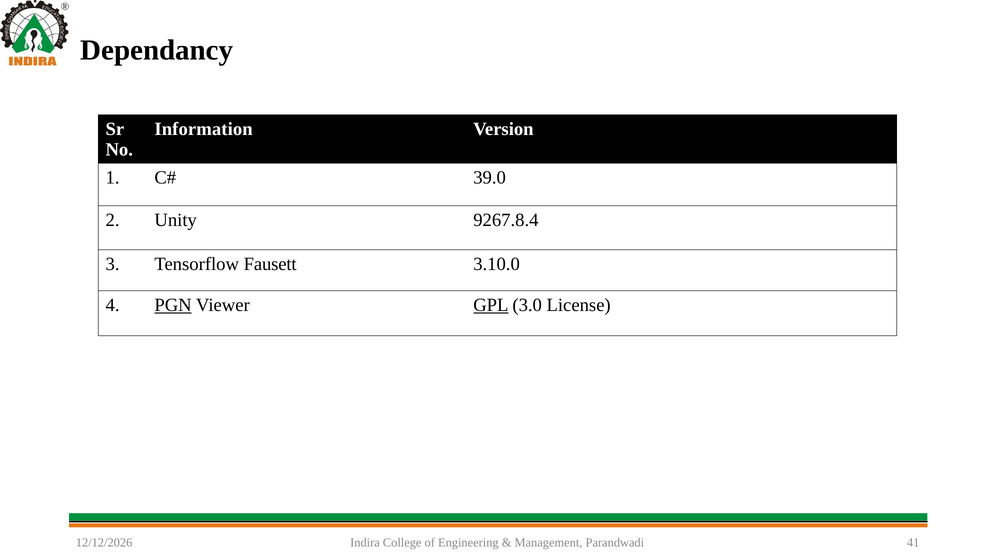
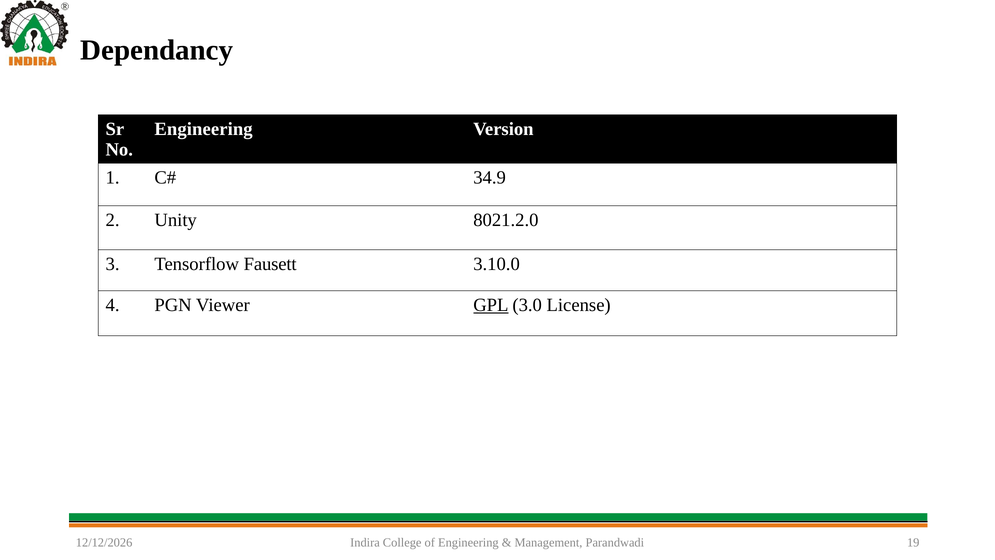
Information: Information -> Engineering (204, 129)
39.0: 39.0 -> 34.9 (490, 178)
9267.8.4: 9267.8.4 -> 8021.2.0 (506, 220)
PGN underline: present -> none (173, 305)
41: 41 -> 19 (913, 542)
